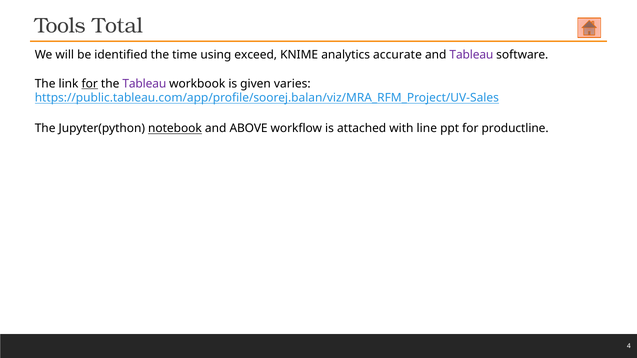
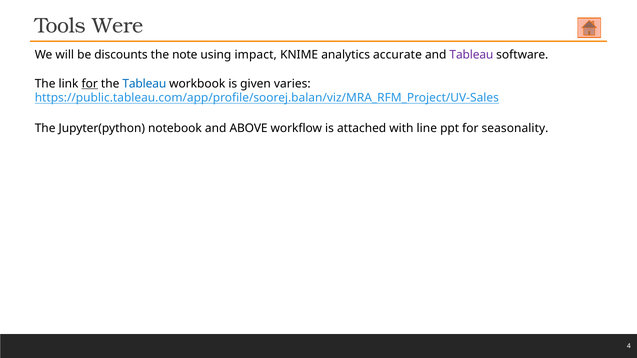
Total: Total -> Were (118, 26)
identified: identified -> discounts (121, 55)
time: time -> note (185, 55)
exceed: exceed -> impact (256, 55)
Tableau colour: purple -> blue (144, 84)
notebook underline: present -> none (175, 129)
productline: productline -> seasonality (515, 129)
